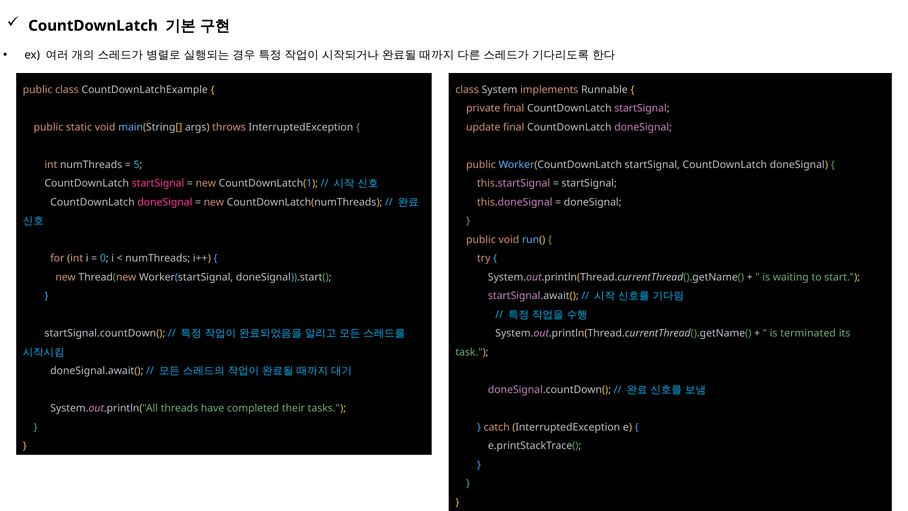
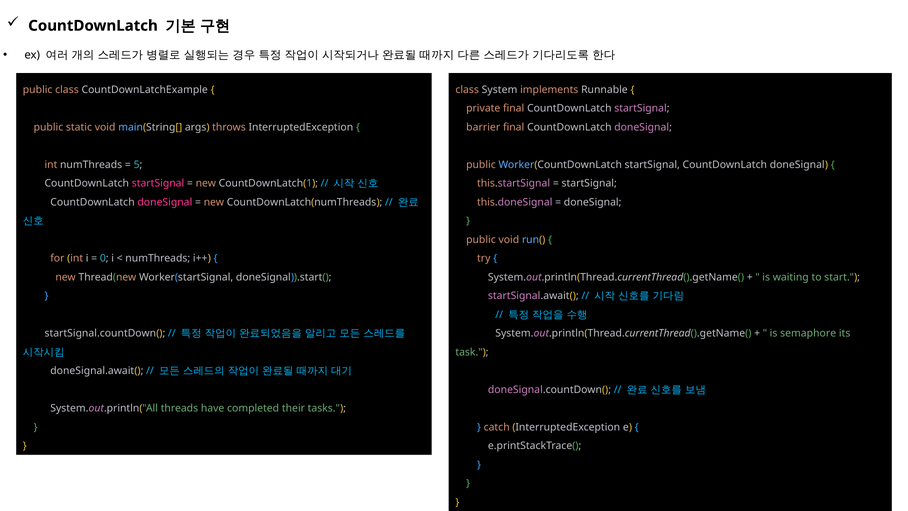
update: update -> barrier (483, 127)
terminated: terminated -> semaphore (808, 333)
